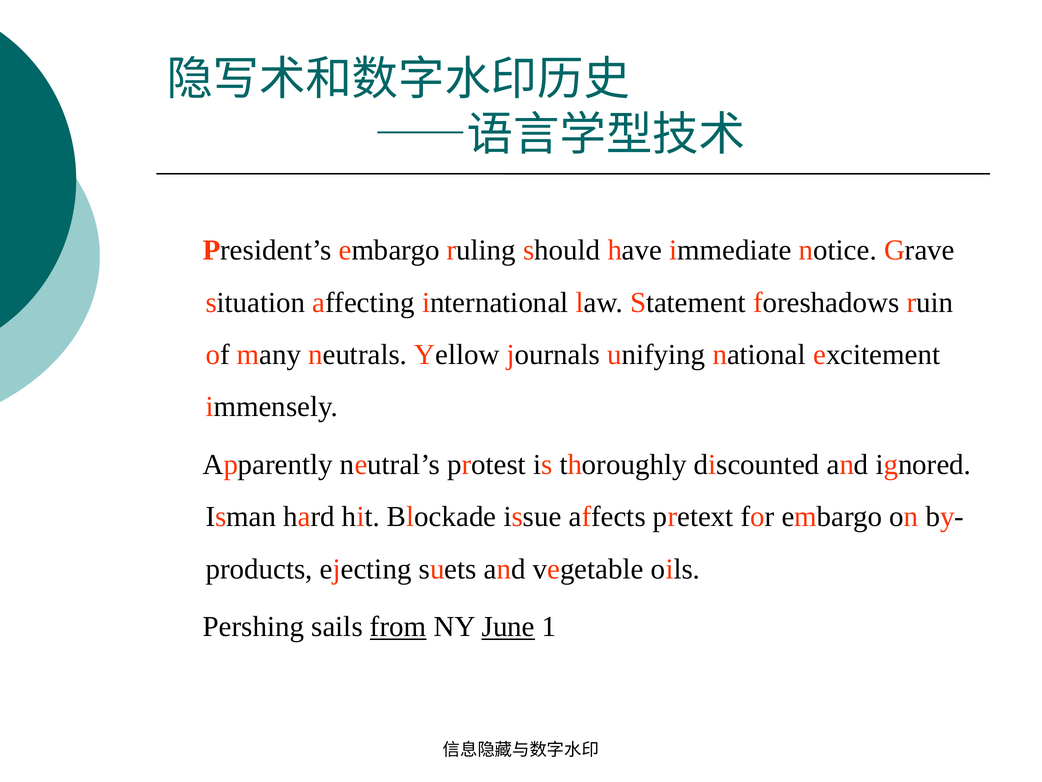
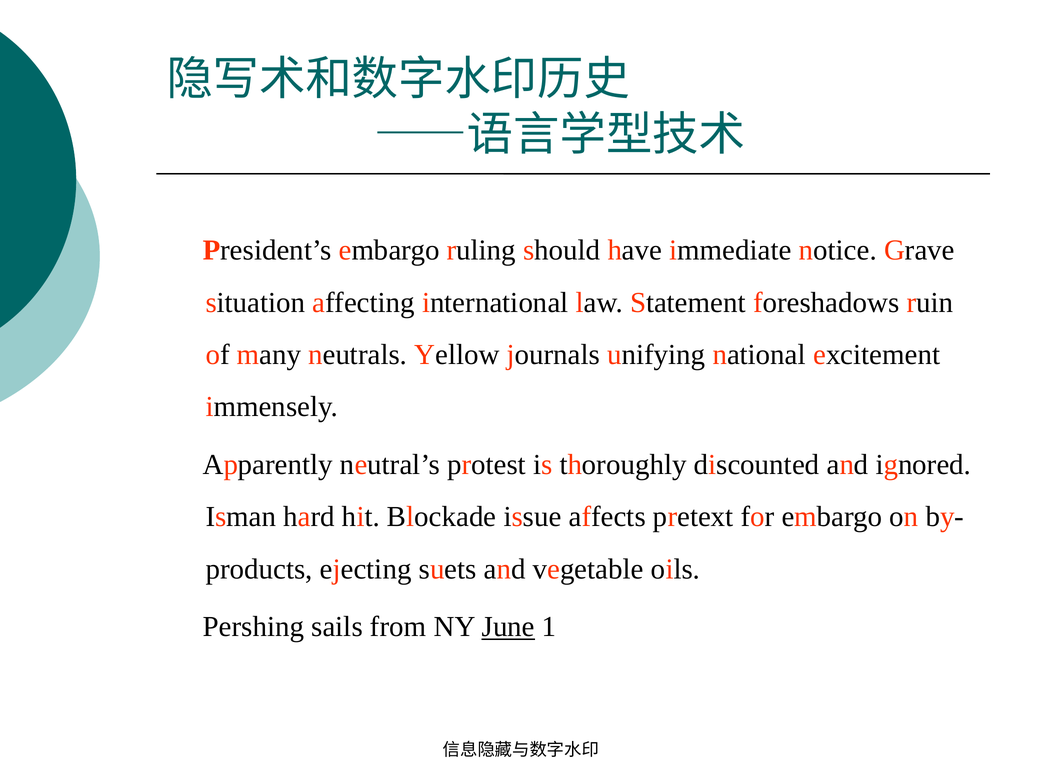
from underline: present -> none (398, 626)
